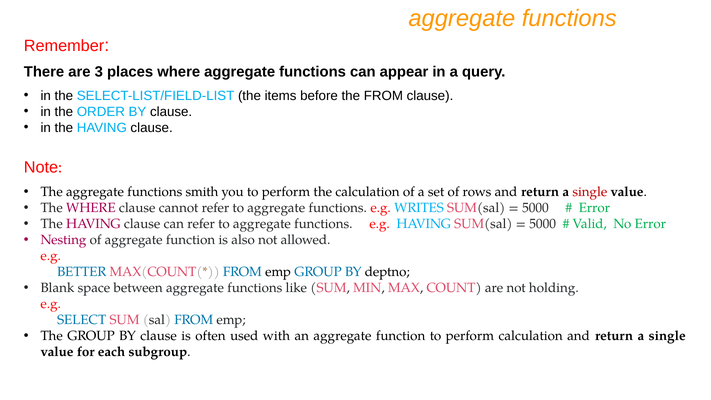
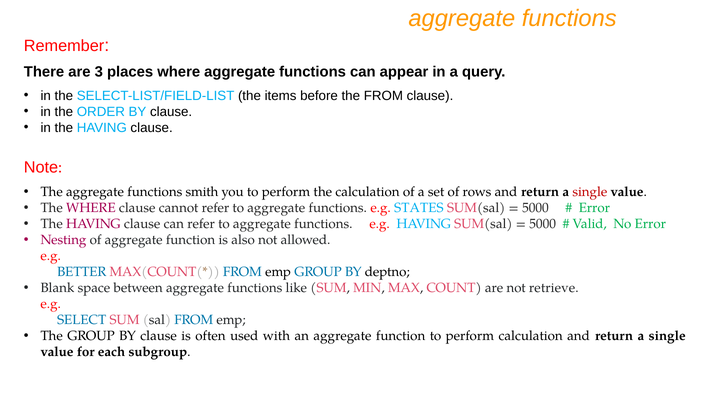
WRITES: WRITES -> STATES (419, 208)
holding: holding -> retrieve (554, 288)
